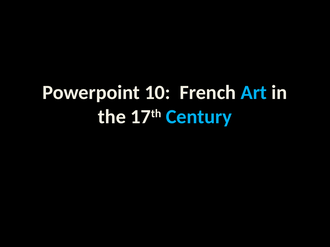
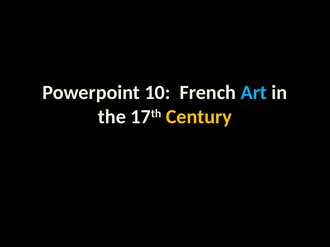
Century colour: light blue -> yellow (199, 117)
